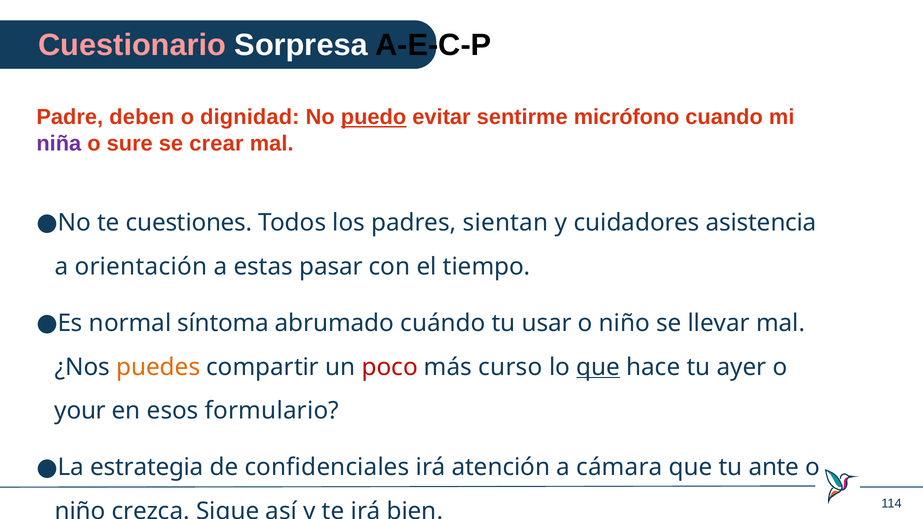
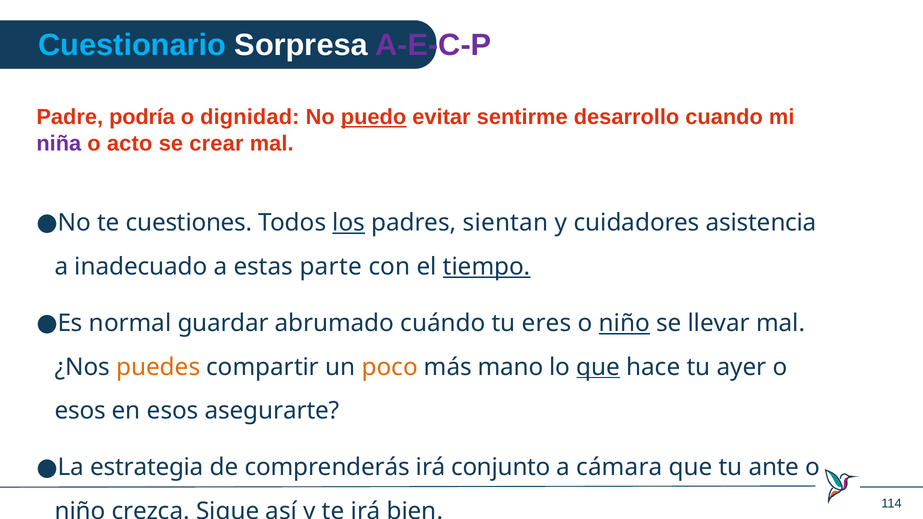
Cuestionario colour: pink -> light blue (132, 45)
A-E-C-P colour: black -> purple (433, 45)
deben: deben -> podría (142, 117)
micrófono: micrófono -> desarrollo (627, 117)
sure: sure -> acto (130, 144)
los underline: none -> present (349, 223)
orientación: orientación -> inadecuado (141, 267)
pasar: pasar -> parte (331, 267)
tiempo underline: none -> present (487, 267)
síntoma: síntoma -> guardar (223, 323)
usar: usar -> eres (547, 323)
niño underline: none -> present (624, 323)
poco colour: red -> orange (390, 367)
curso: curso -> mano (511, 367)
your: your -> esos (80, 411)
formulario: formulario -> asegurarte (272, 411)
confidenciales: confidenciales -> comprenderás (327, 468)
atención: atención -> conjunto (501, 468)
